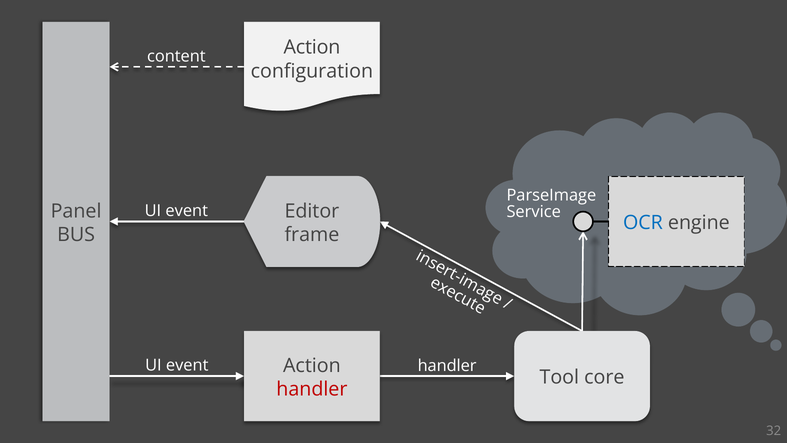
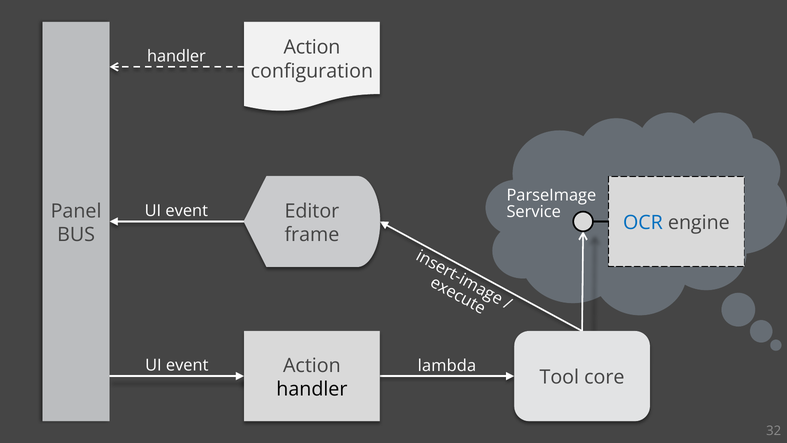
content: content -> handler (176, 56)
event handler: handler -> lambda (447, 366)
handler colour: red -> black (312, 389)
